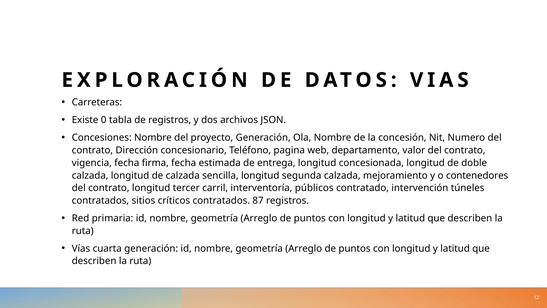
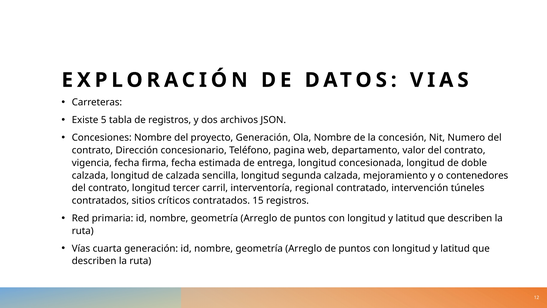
0: 0 -> 5 (104, 120)
públicos: públicos -> regional (314, 188)
87: 87 -> 15 (258, 200)
